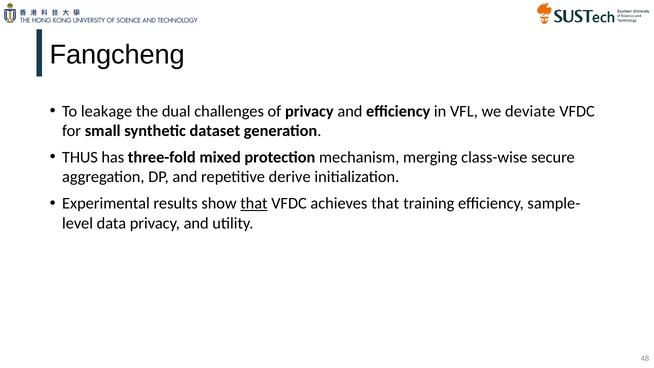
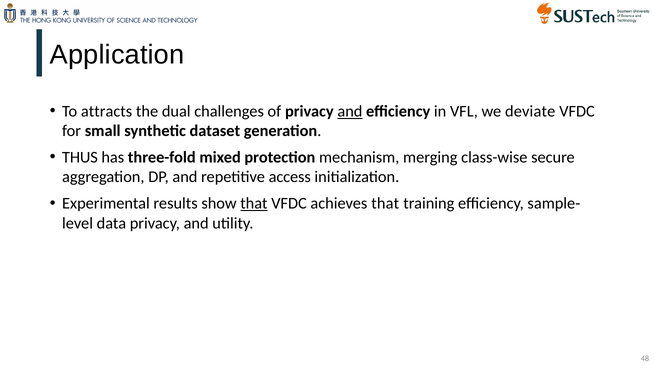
Fangcheng: Fangcheng -> Application (117, 55)
leakage: leakage -> attracts (107, 111)
and underline: none -> present (350, 111)
derive: derive -> access (290, 177)
